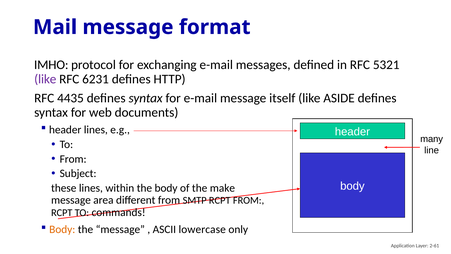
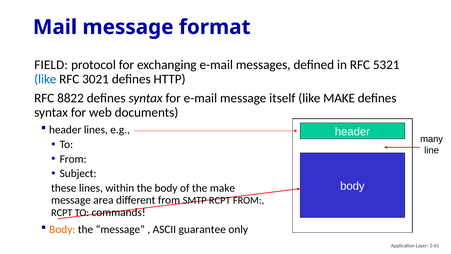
IMHO: IMHO -> FIELD (51, 65)
like colour: purple -> blue (45, 79)
6231: 6231 -> 3021 (96, 79)
4435: 4435 -> 8822 (70, 98)
like ASIDE: ASIDE -> MAKE (339, 98)
lowercase: lowercase -> guarantee (202, 229)
